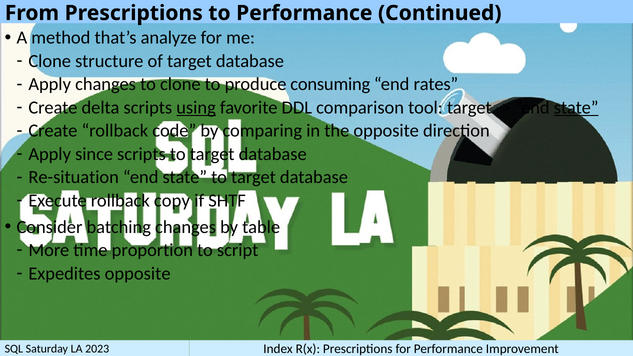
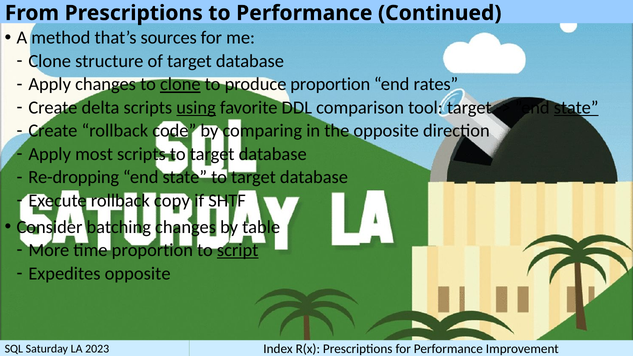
analyze: analyze -> sources (169, 38)
clone underline: none -> present (180, 84)
produce consuming: consuming -> proportion (330, 84)
since: since -> most (94, 154)
Re-situation: Re-situation -> Re-dropping (74, 177)
script underline: none -> present (238, 250)
